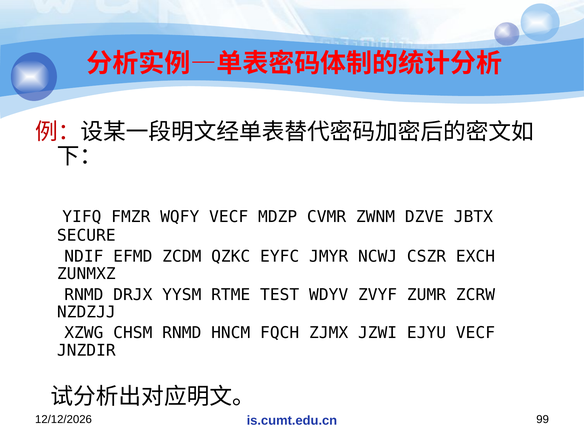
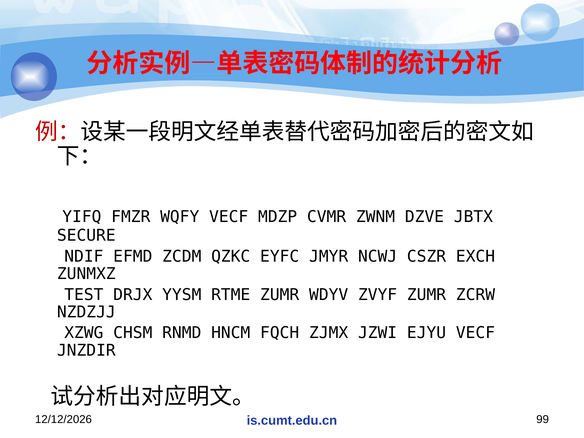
RNMD: RNMD -> TEST (84, 295)
RTME TEST: TEST -> ZUMR (280, 295)
